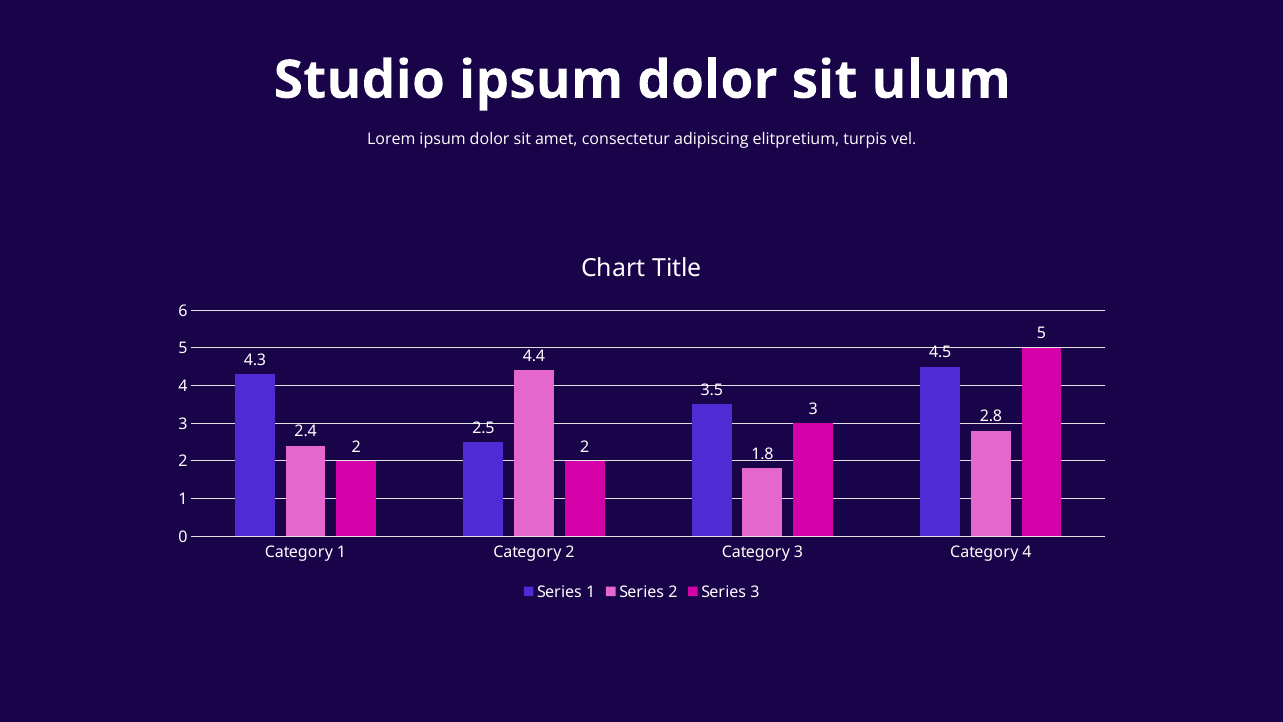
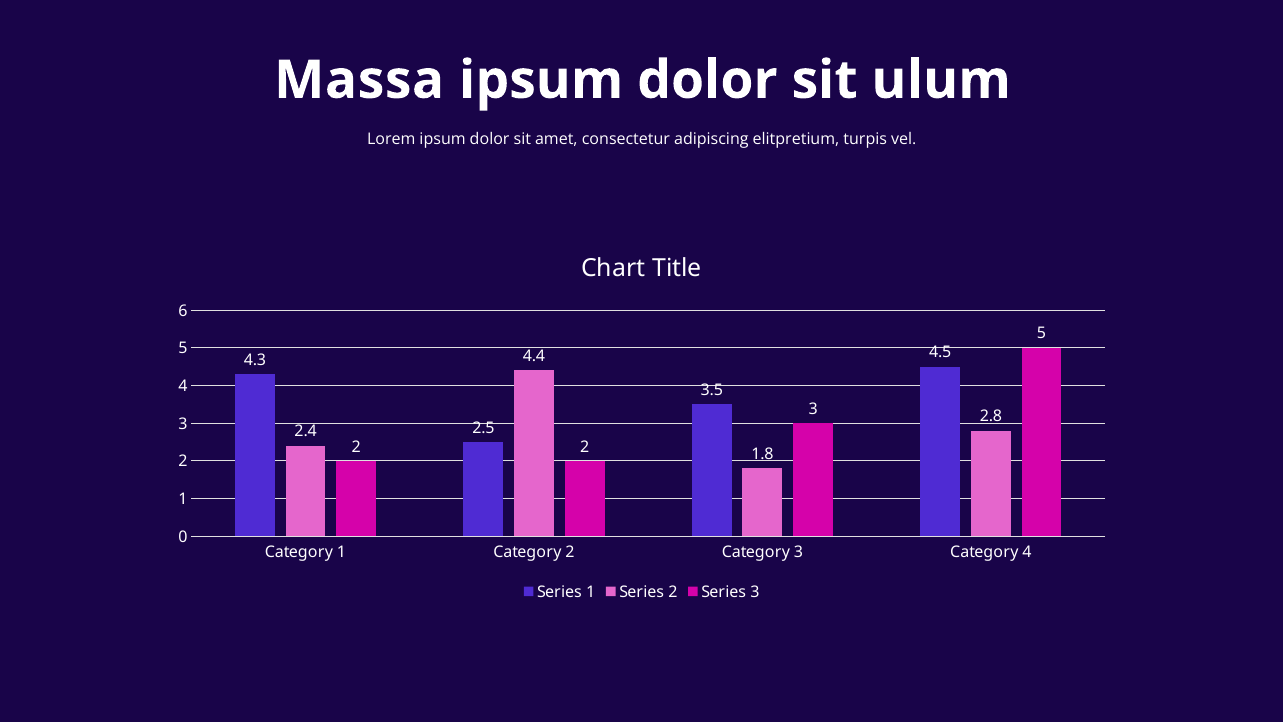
Studio: Studio -> Massa (359, 80)
